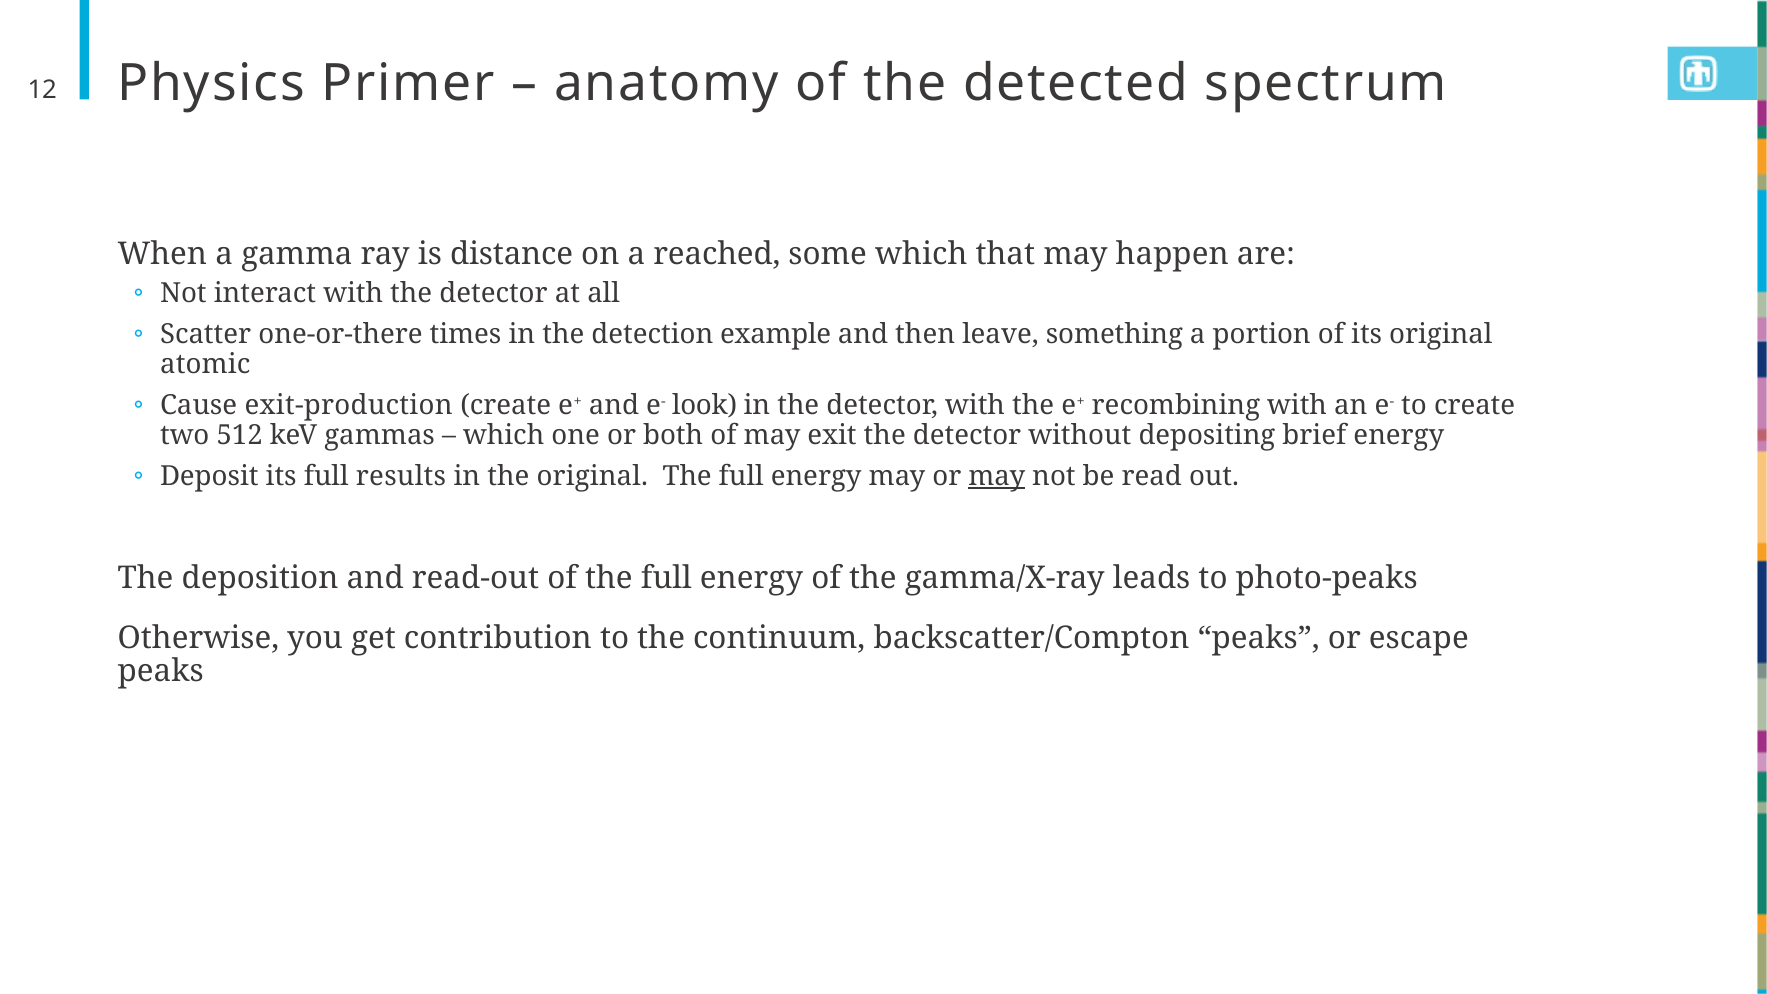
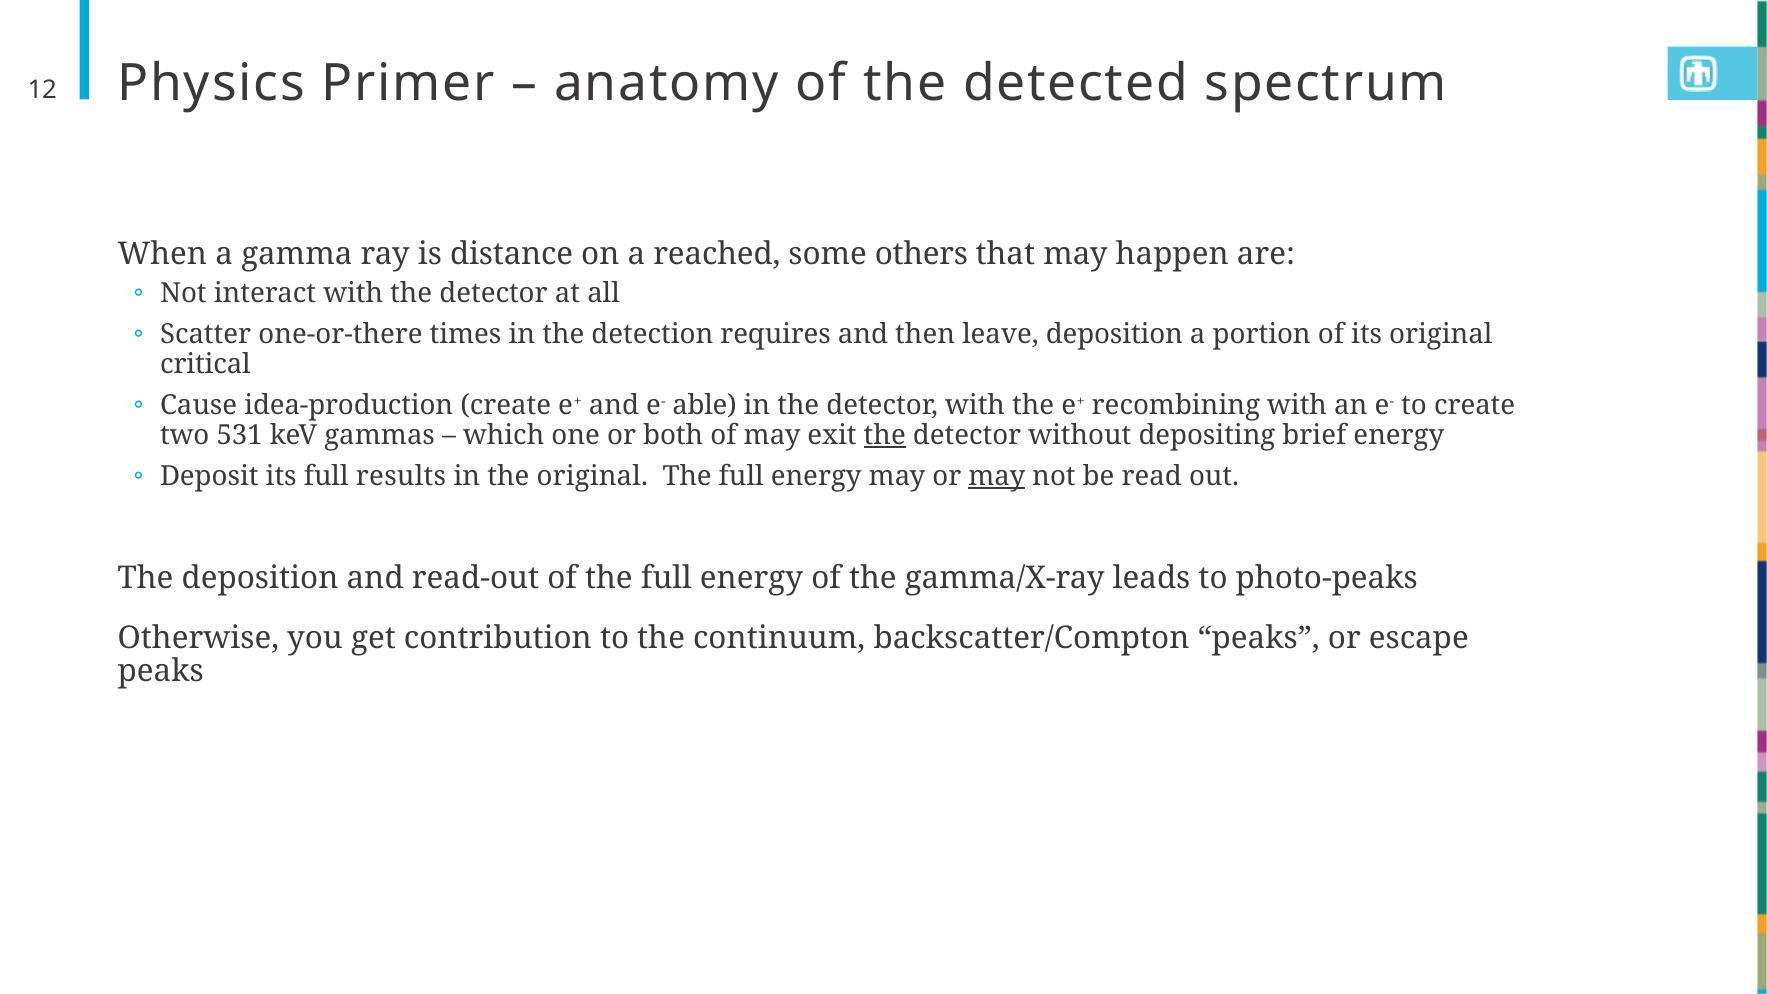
some which: which -> others (921, 254)
example: example -> requires (776, 335)
leave something: something -> deposition (1114, 335)
atomic: atomic -> critical (205, 364)
exit-production: exit-production -> idea-production (349, 405)
look: look -> able (705, 405)
512: 512 -> 531 (240, 435)
the underline: none -> present (885, 435)
